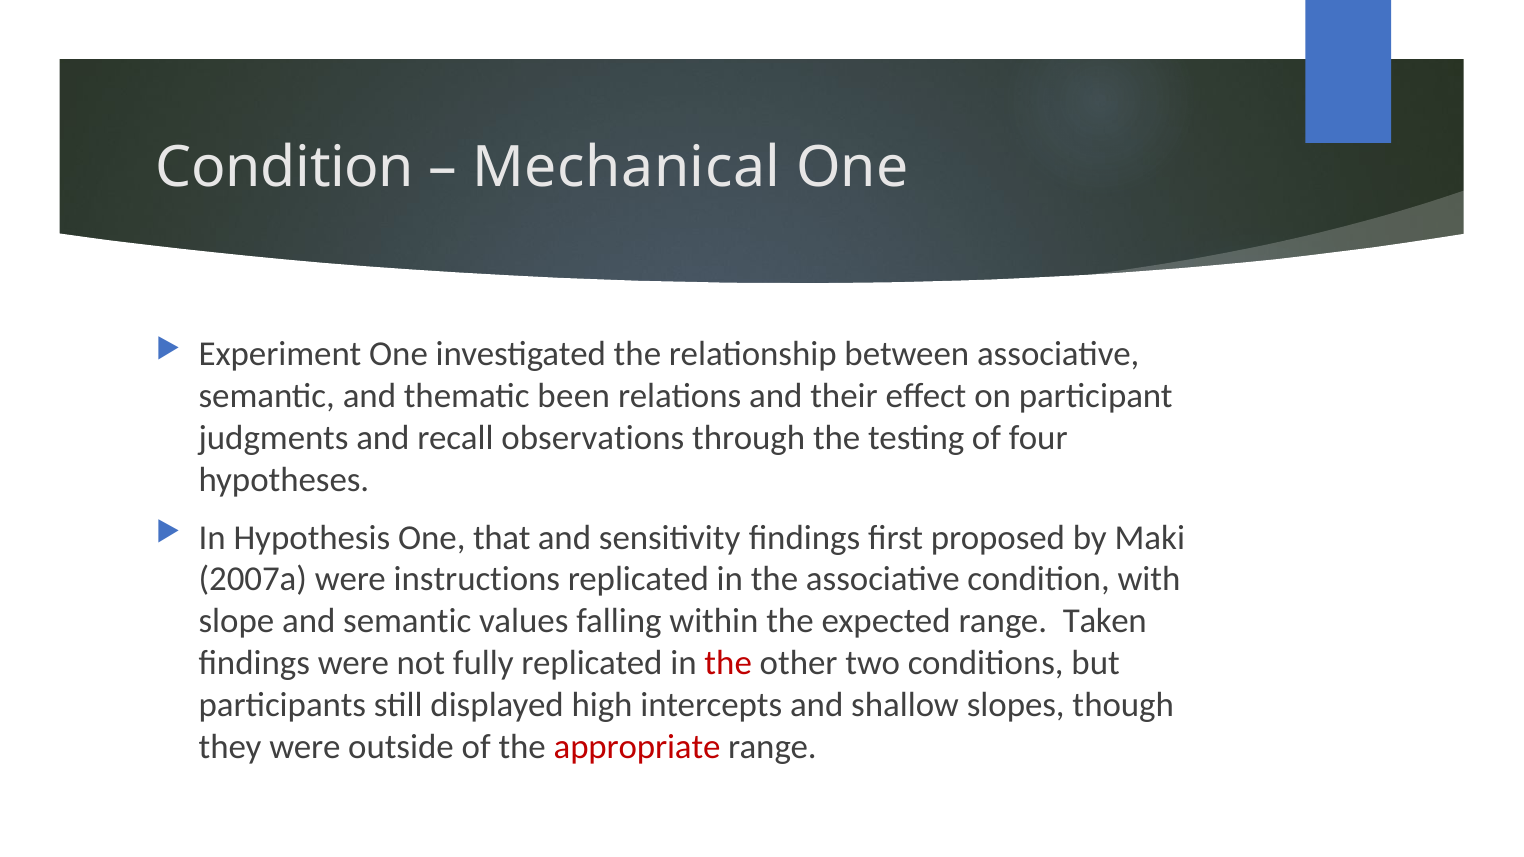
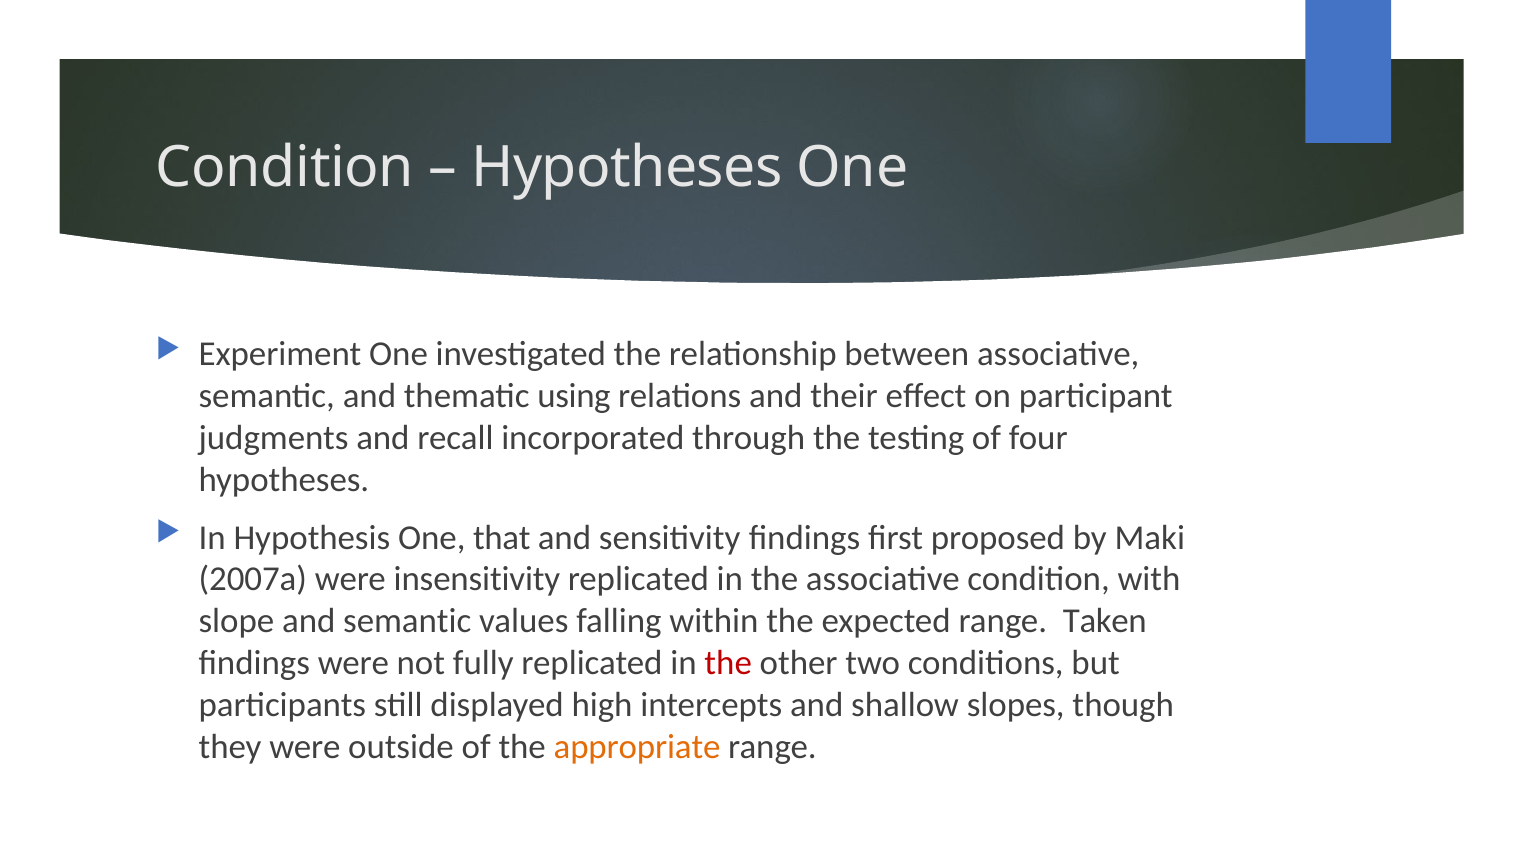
Mechanical: Mechanical -> Hypotheses (627, 168)
been: been -> using (574, 396)
observations: observations -> incorporated (593, 438)
instructions: instructions -> insensitivity (477, 580)
appropriate colour: red -> orange (637, 747)
